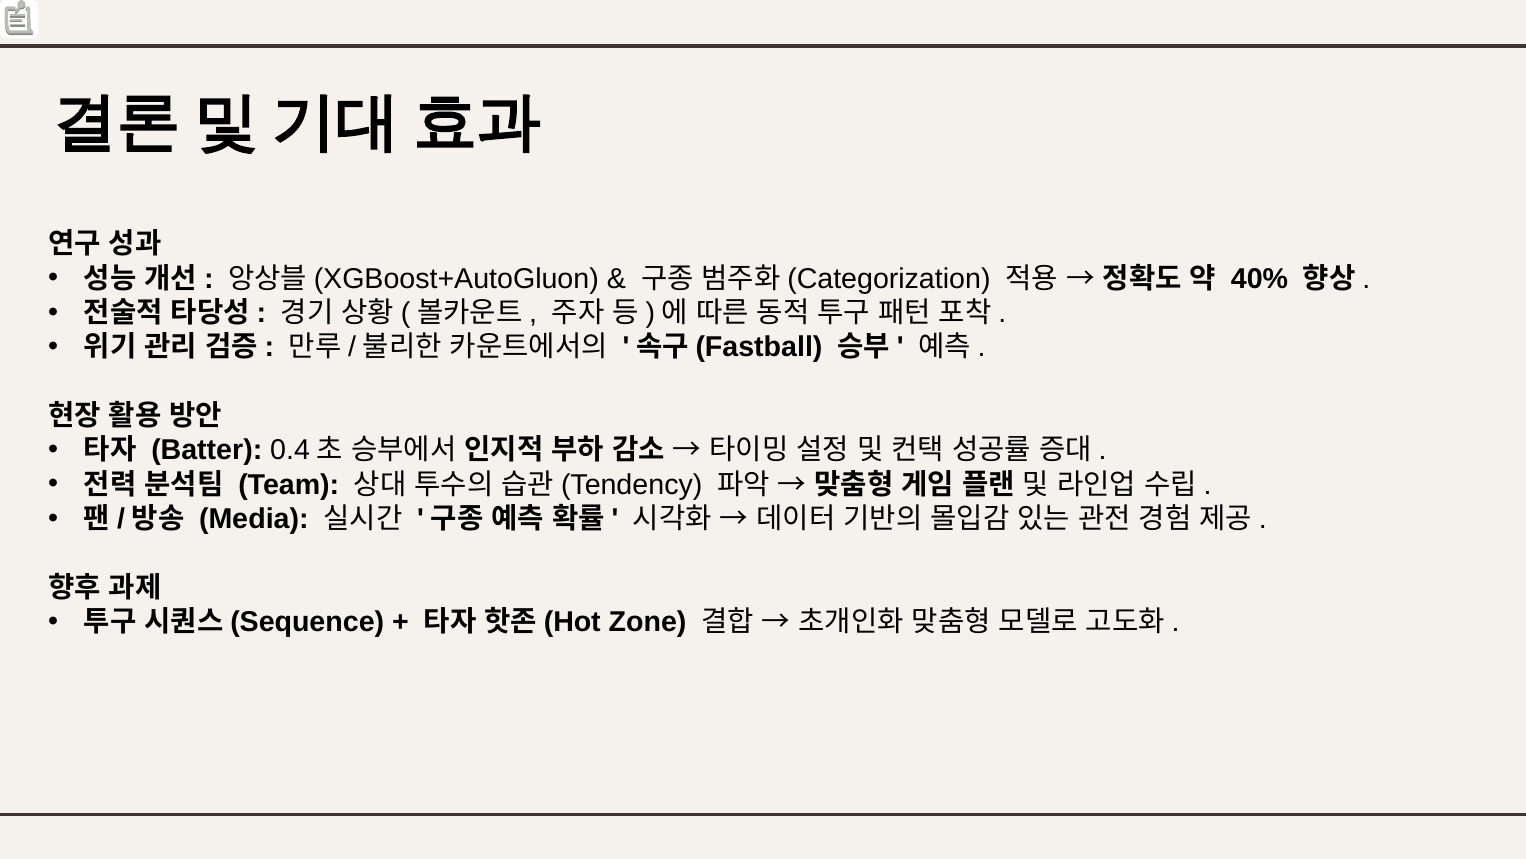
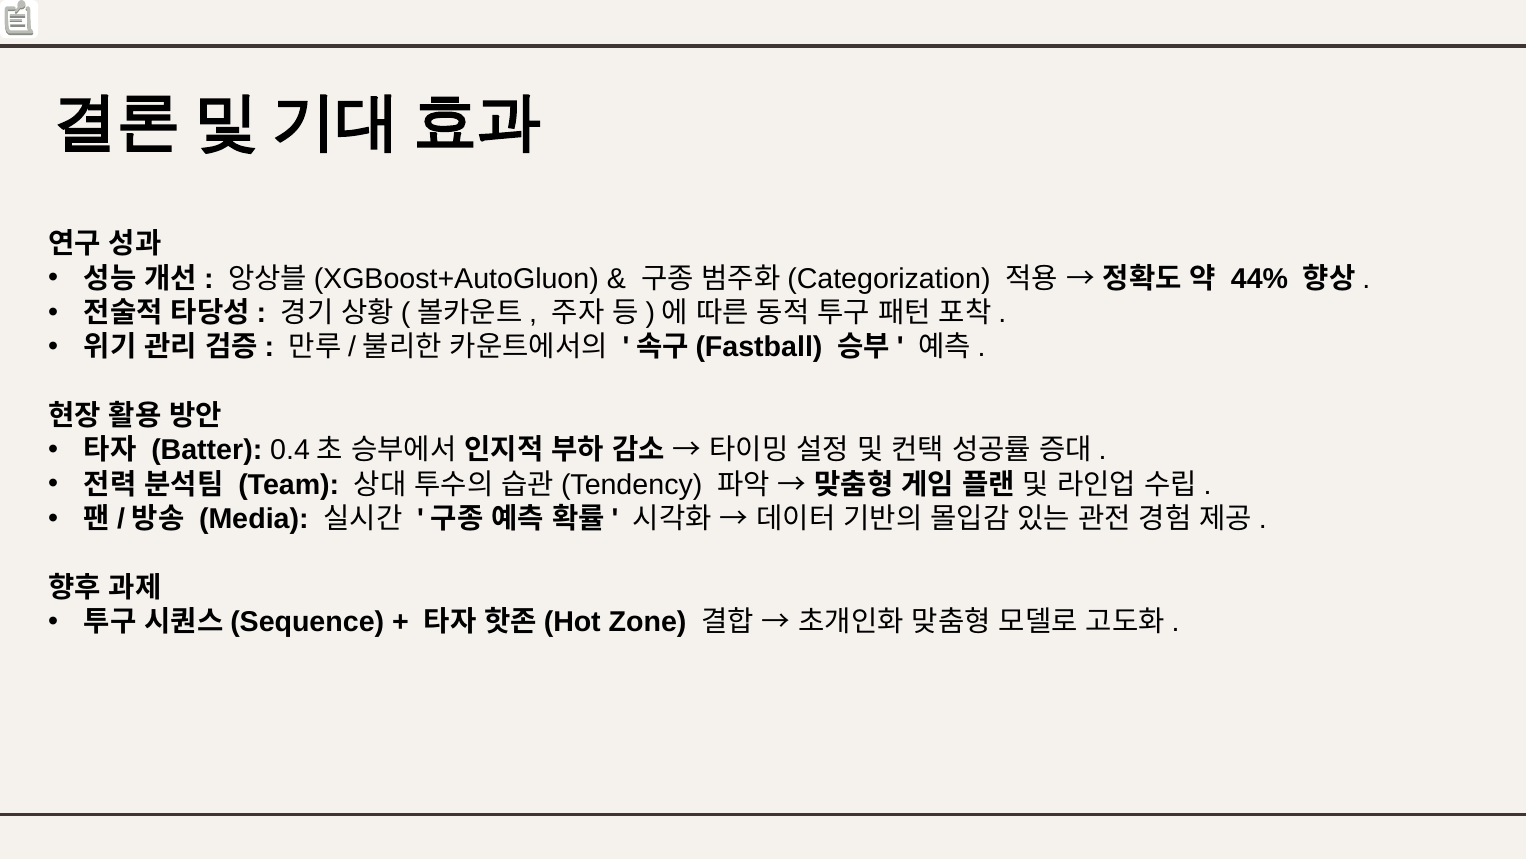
40%: 40% -> 44% (1259, 279)
